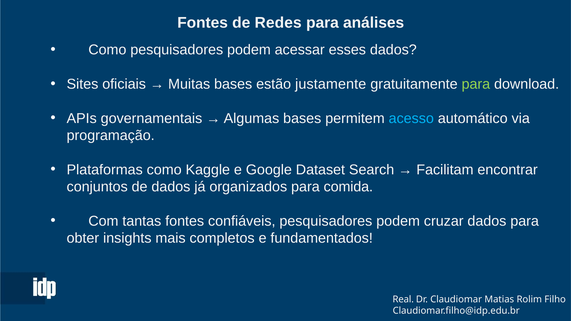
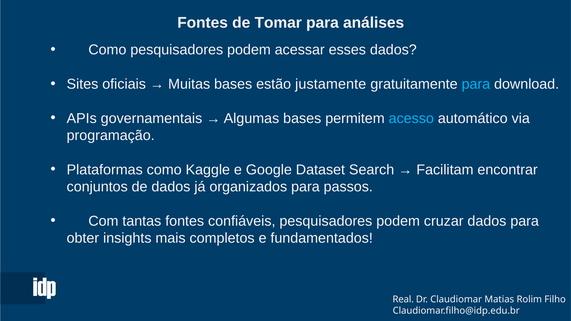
Redes: Redes -> Tomar (278, 23)
para colour: light green -> light blue (476, 84)
comida: comida -> passos (348, 187)
